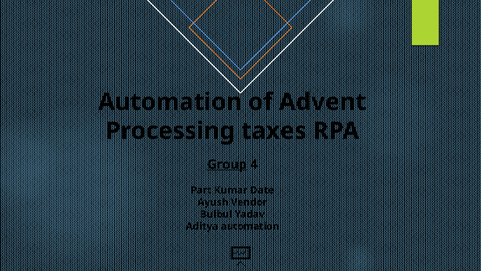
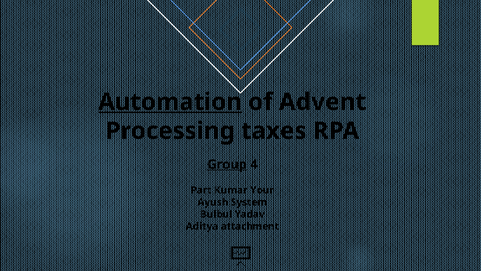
Automation underline: none -> present (170, 102)
Date: Date -> Your (262, 190)
Vendor: Vendor -> System (249, 202)
Aditya automation: automation -> attachment (250, 226)
